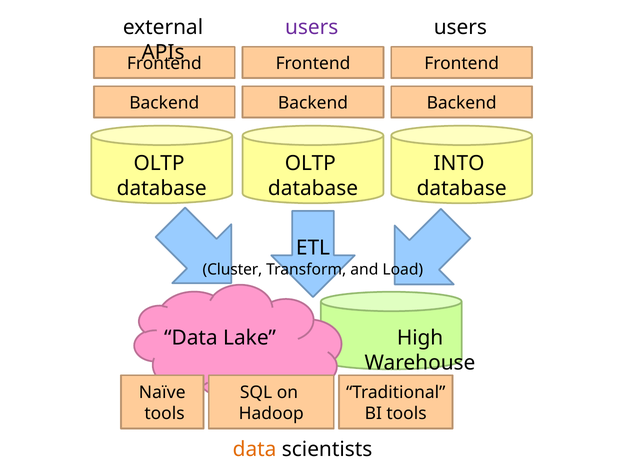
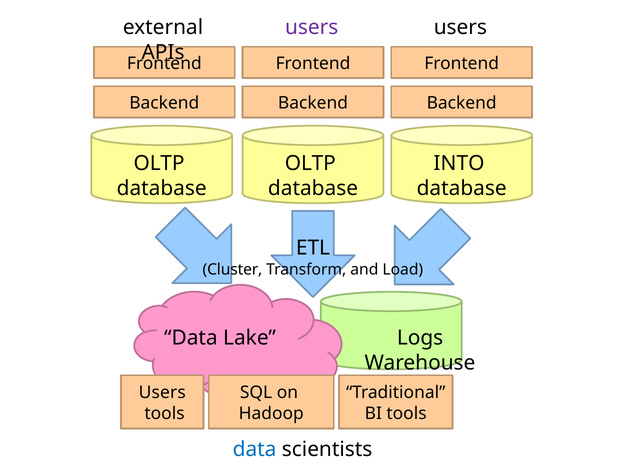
High: High -> Logs (420, 338)
Naïve: Naïve -> Users (162, 393)
data colour: orange -> blue (255, 450)
